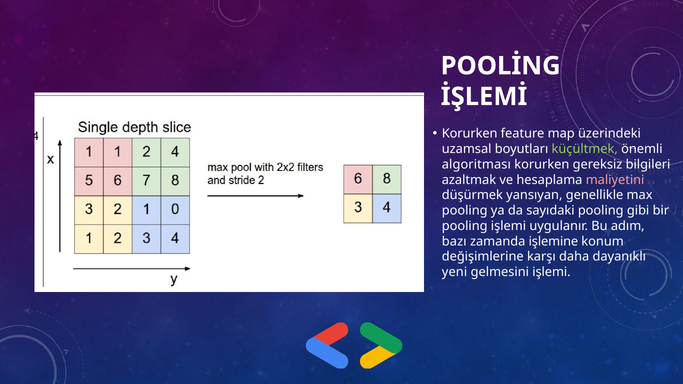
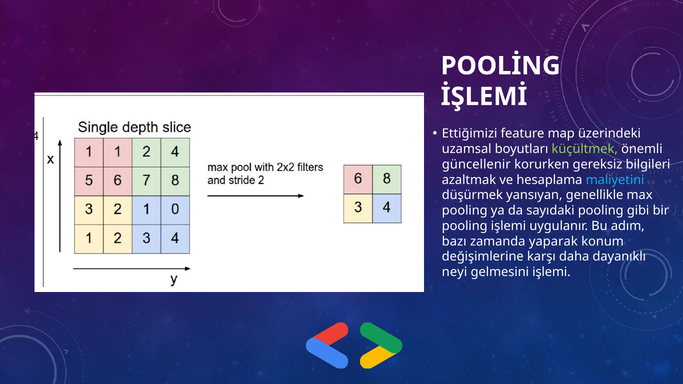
Korurken: Korurken -> Ettiğimizi (470, 134)
algoritması: algoritması -> güncellenir (476, 165)
maliyetini colour: pink -> light blue (615, 180)
işlemine: işlemine -> yaparak (553, 241)
yeni: yeni -> neyi (455, 272)
